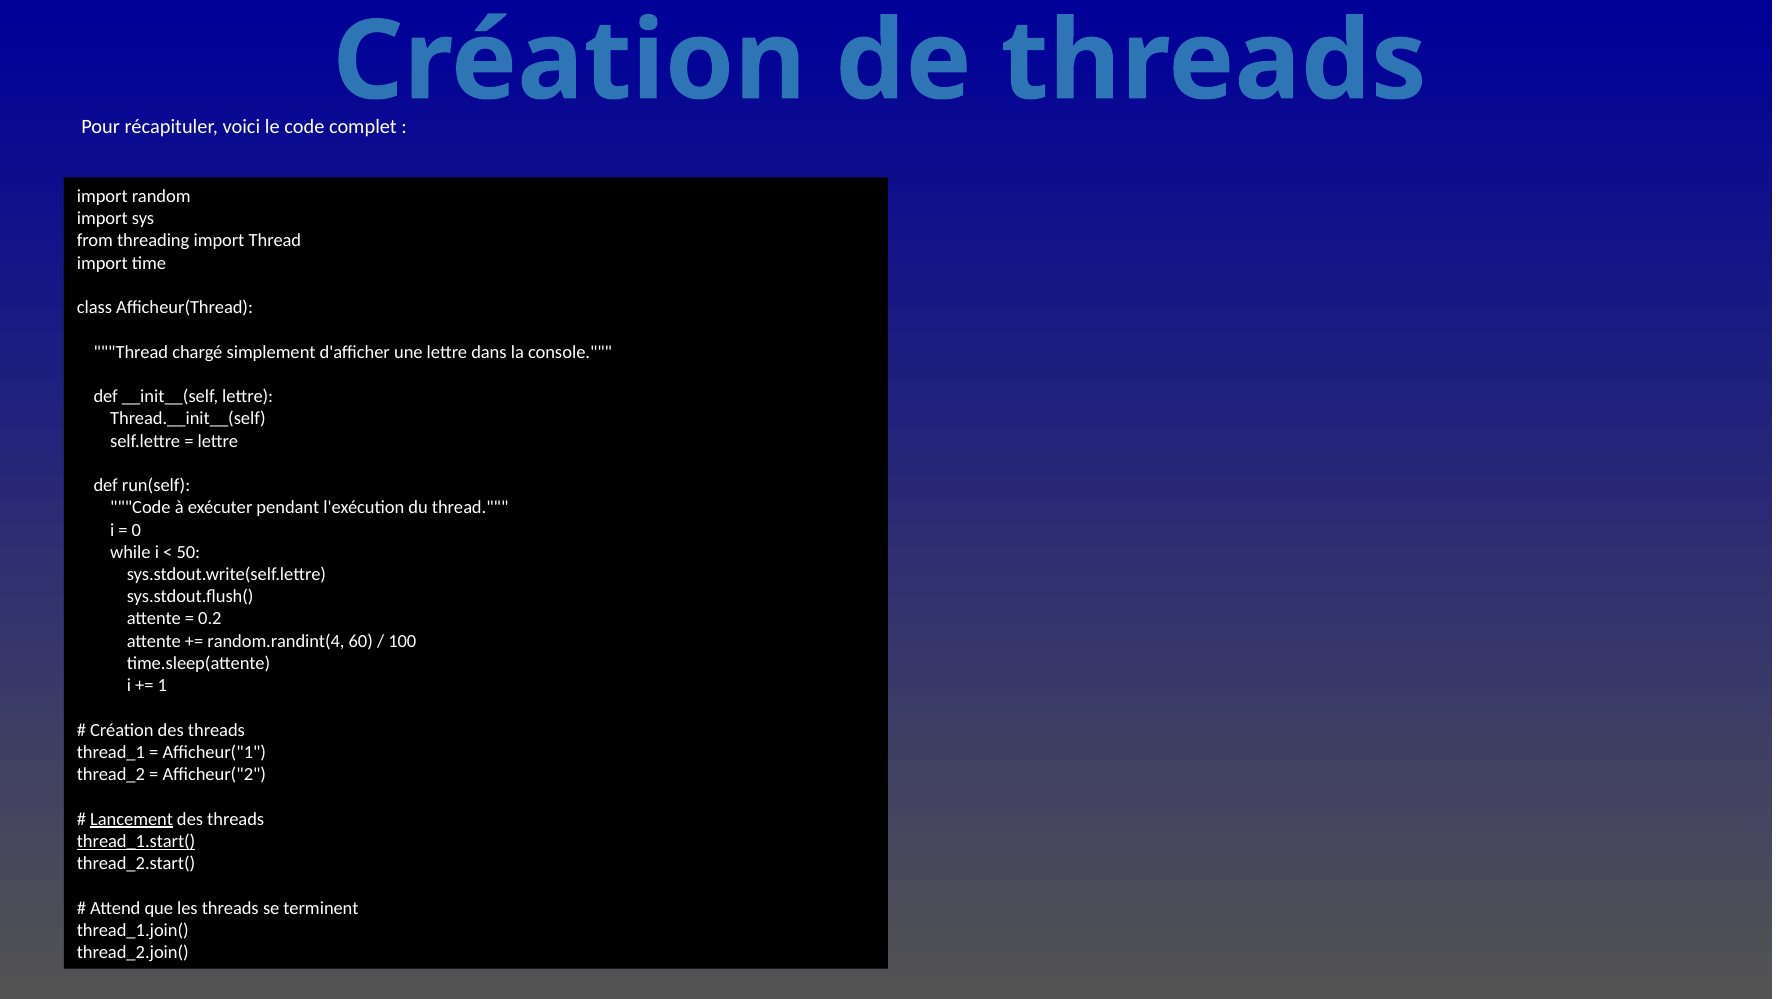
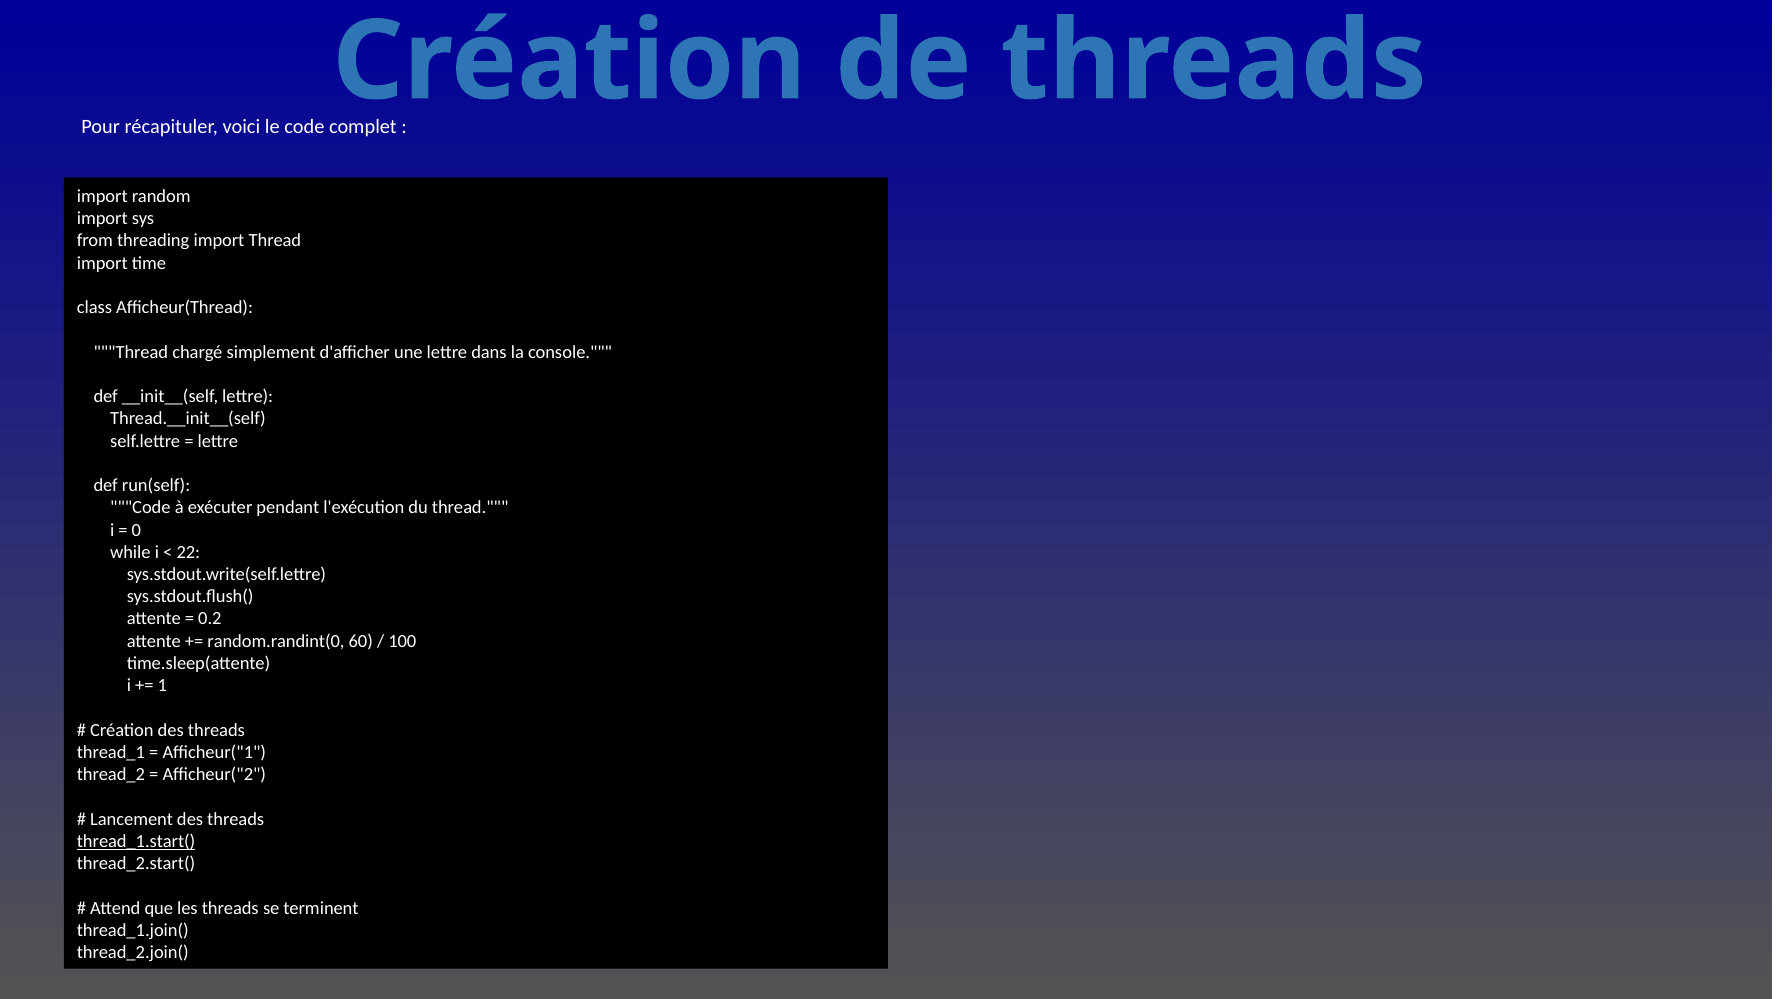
50: 50 -> 22 (188, 552)
random.randint(4: random.randint(4 -> random.randint(0 (276, 641)
Lancement underline: present -> none (132, 819)
